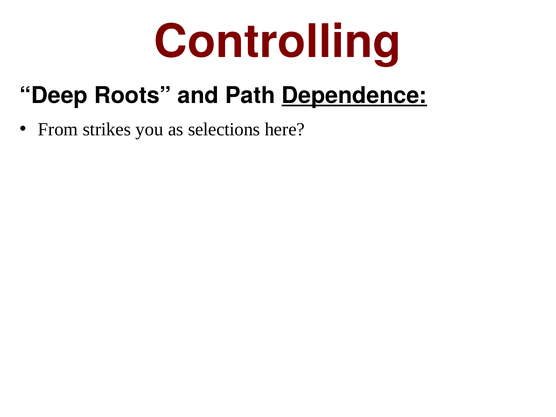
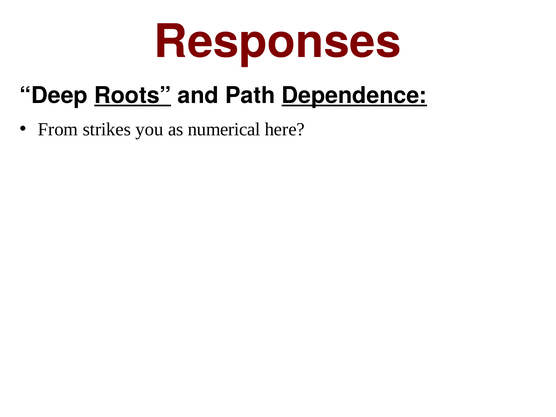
Controlling: Controlling -> Responses (278, 42)
Roots underline: none -> present (133, 96)
selections: selections -> numerical (224, 129)
